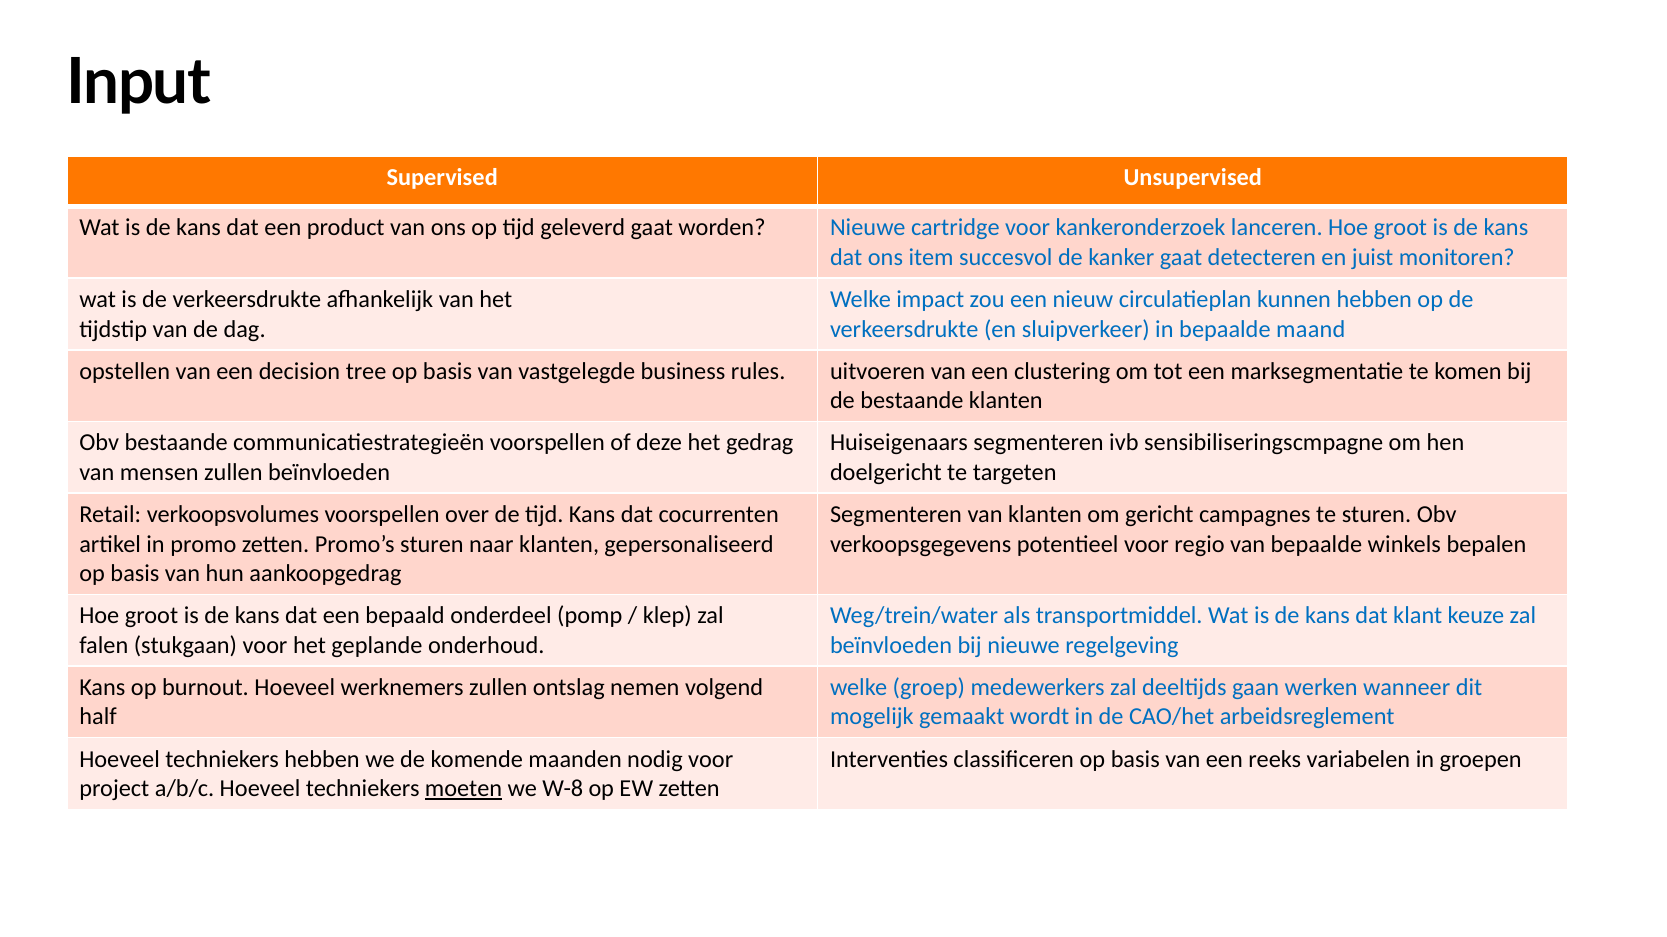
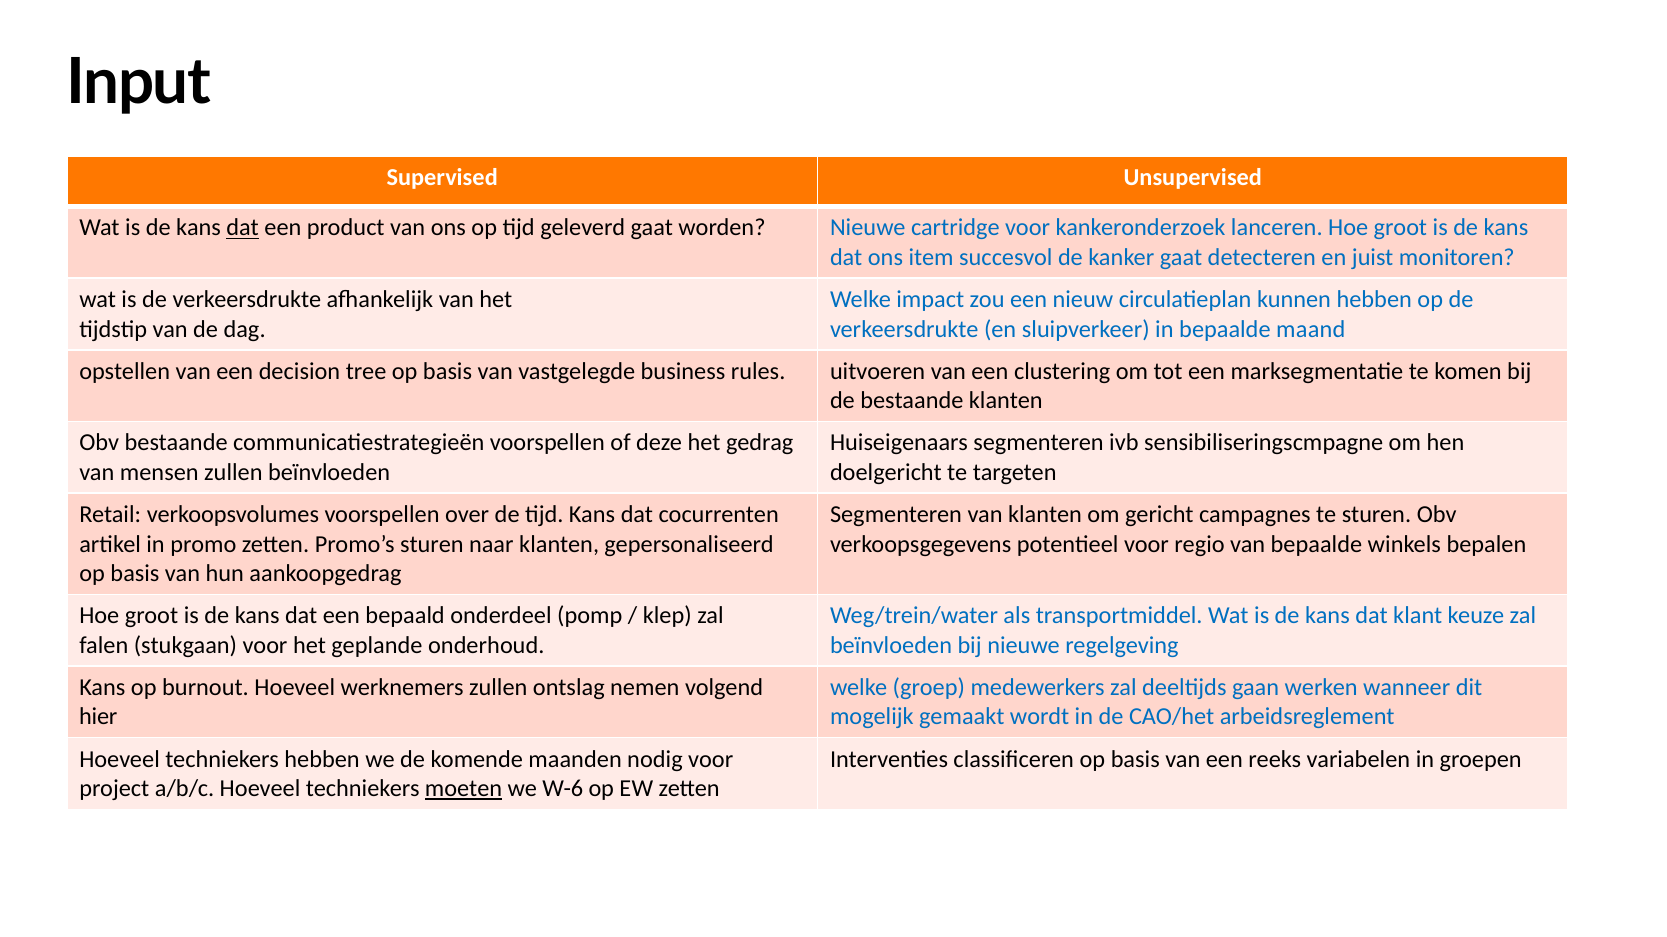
dat underline: none -> present (243, 228)
half: half -> hier (98, 717)
W-8: W-8 -> W-6 (563, 789)
